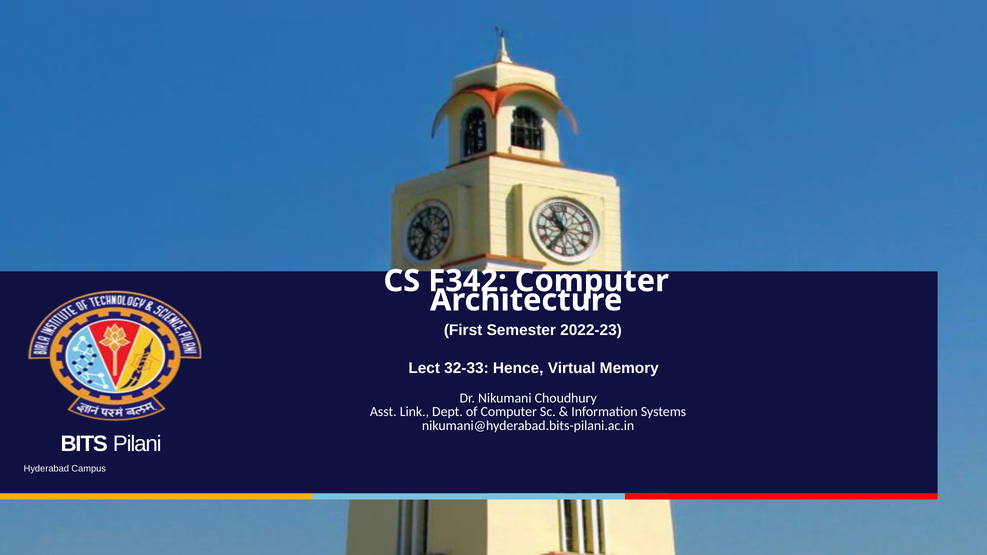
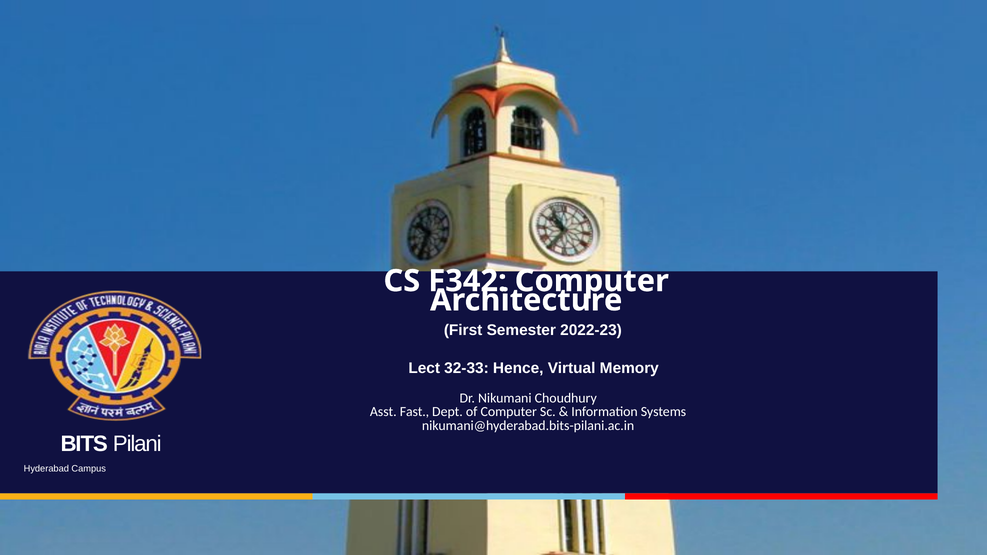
Link: Link -> Fast (414, 412)
